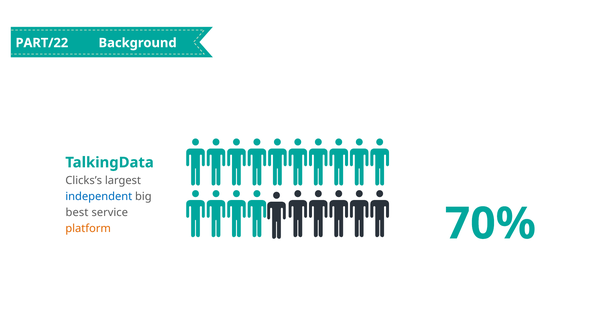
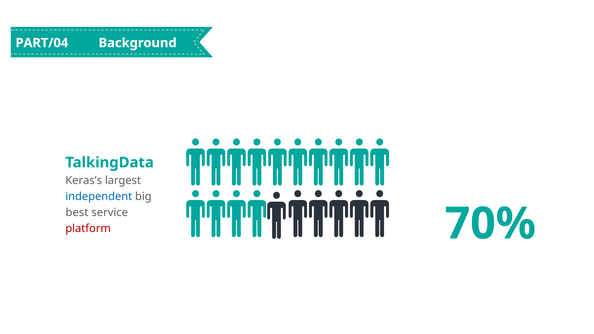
PART/22: PART/22 -> PART/04 (42, 43)
Clicks’s: Clicks’s -> Keras’s (84, 181)
platform colour: orange -> red (88, 229)
